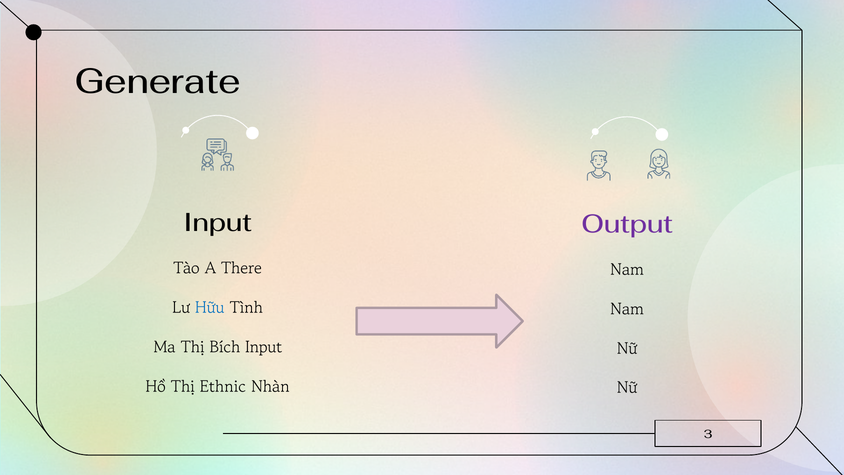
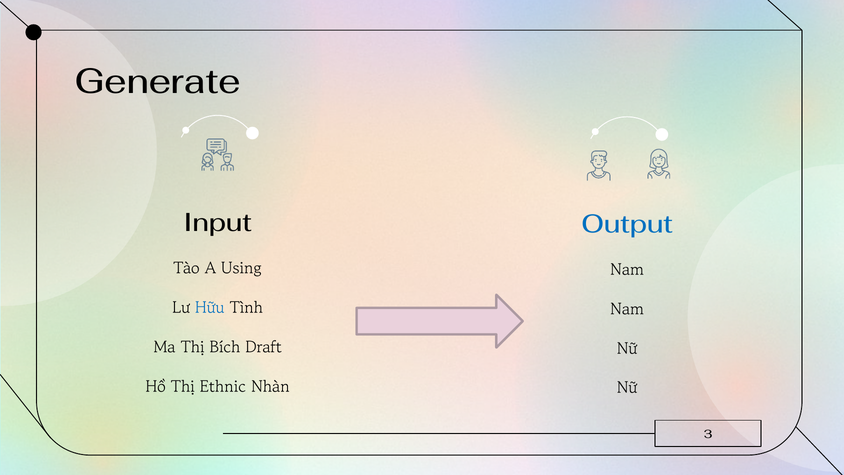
Output colour: purple -> blue (627, 224)
There: There -> Using (241, 269)
Bích Input: Input -> Draft (264, 348)
